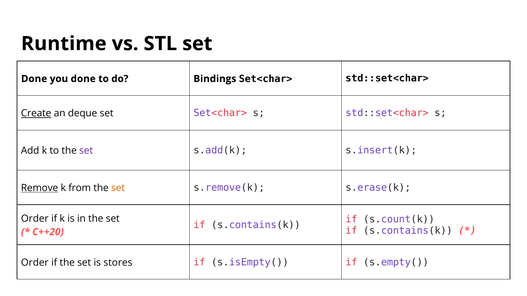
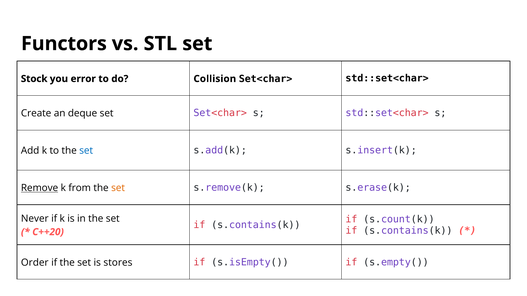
Runtime: Runtime -> Functors (64, 44)
Done: Done -> Stock (34, 79)
you done: done -> error (83, 79)
Bindings: Bindings -> Collision (215, 79)
Create underline: present -> none (36, 114)
set colour: purple -> blue (86, 151)
Order: Order -> Never (35, 219)
